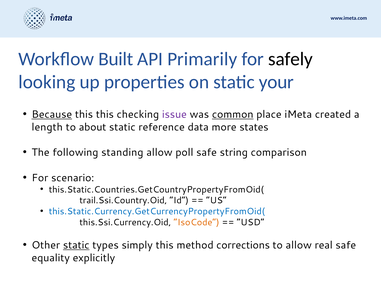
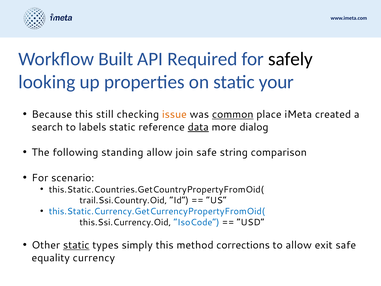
Primarily: Primarily -> Required (202, 59)
Because underline: present -> none (52, 114)
this this: this -> still (105, 114)
issue colour: purple -> orange (174, 114)
length: length -> search (47, 127)
about: about -> labels (93, 127)
data underline: none -> present (198, 127)
states: states -> dialog (254, 127)
poll: poll -> join (184, 152)
”IsoCode colour: orange -> blue (196, 222)
real: real -> exit (324, 245)
explicitly: explicitly -> currency (94, 258)
